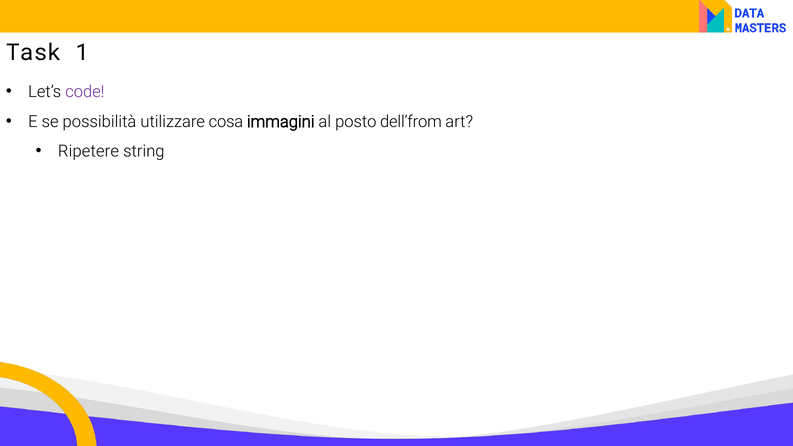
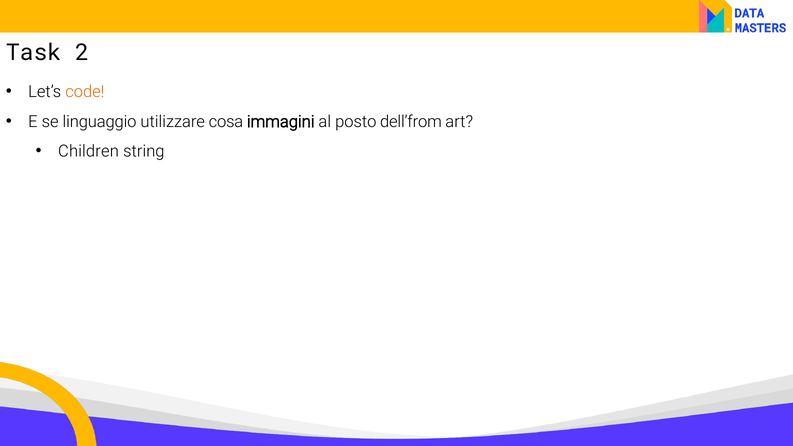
1: 1 -> 2 (82, 52)
code colour: purple -> orange (85, 92)
possibilità: possibilità -> linguaggio (100, 122)
Ripetere: Ripetere -> Children (88, 151)
